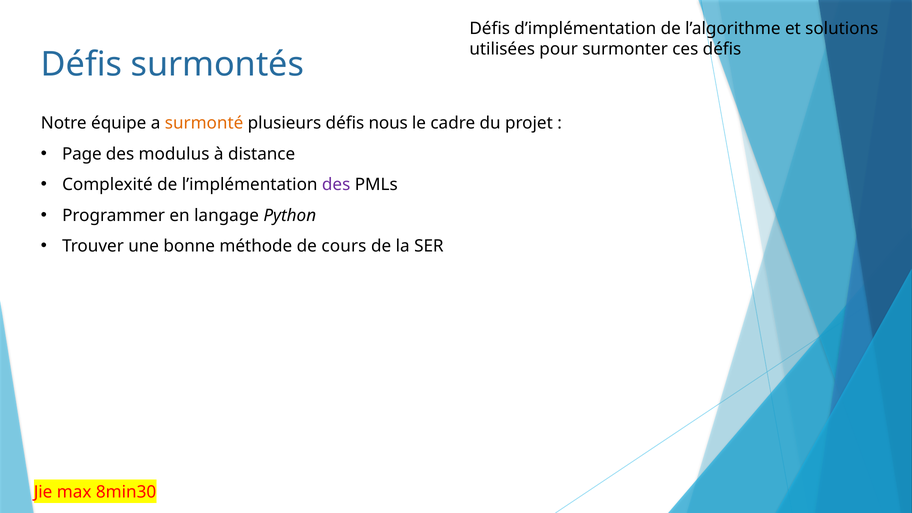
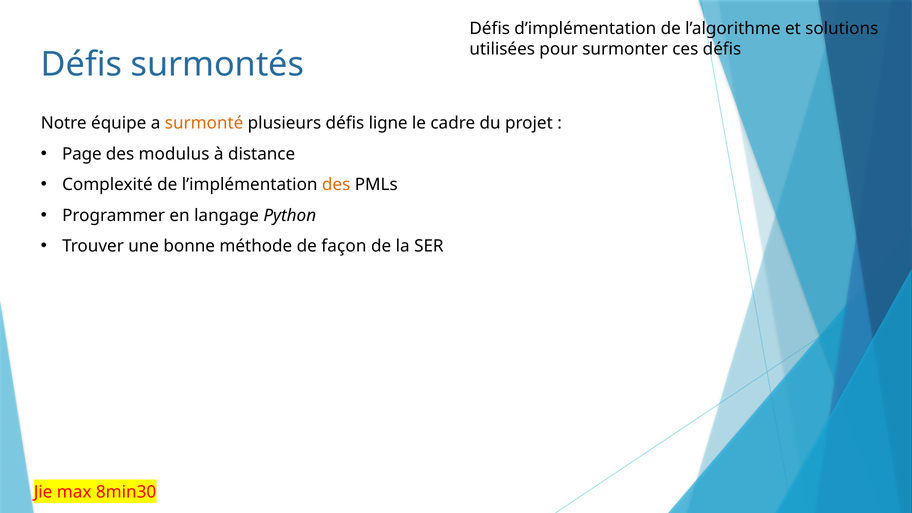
nous: nous -> ligne (388, 123)
des colour: purple -> orange (336, 185)
cours: cours -> façon (344, 246)
